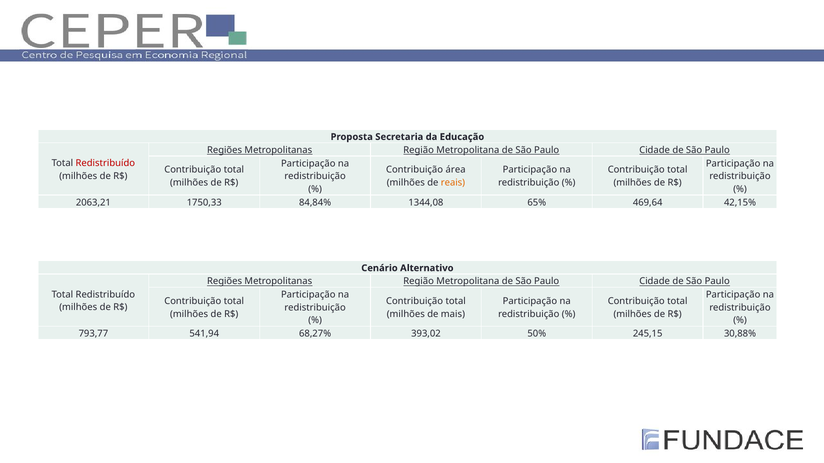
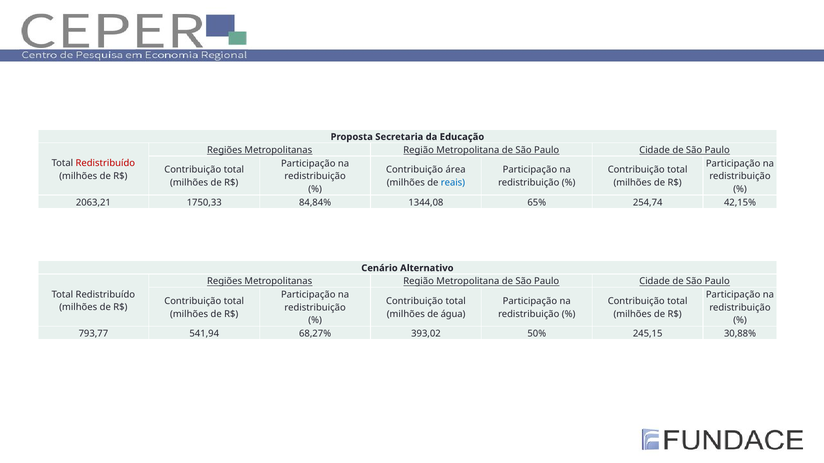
reais colour: orange -> blue (453, 183)
469,64: 469,64 -> 254,74 (648, 203)
mais: mais -> água (453, 314)
